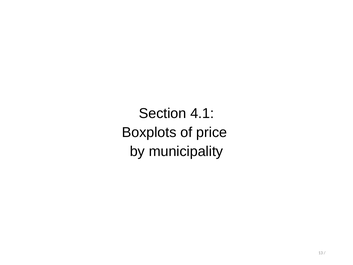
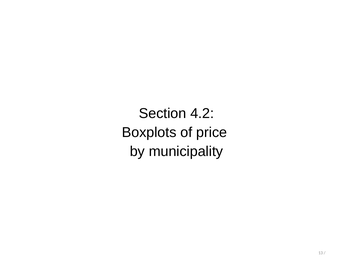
4.1: 4.1 -> 4.2 (202, 113)
